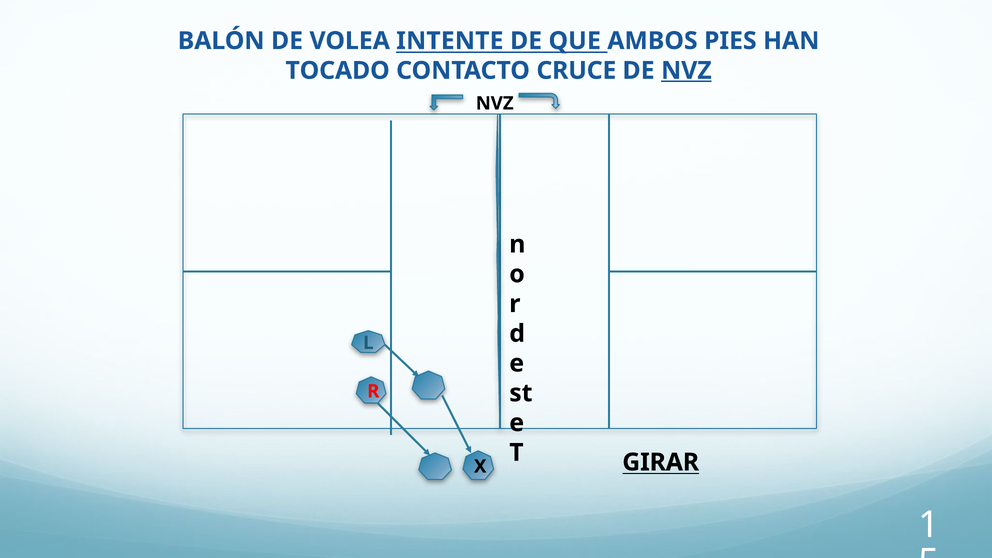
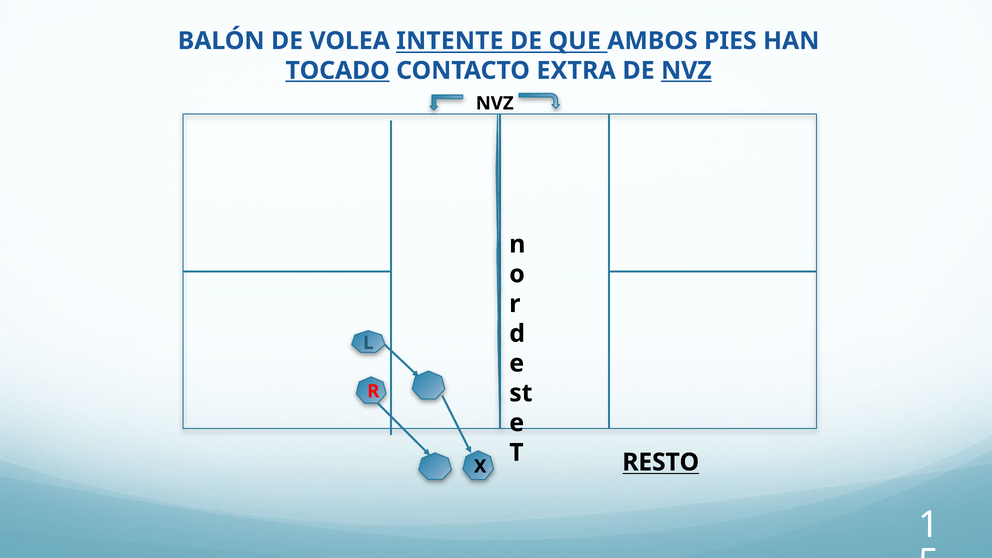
TOCADO underline: none -> present (338, 71)
CRUCE: CRUCE -> EXTRA (576, 71)
GIRAR: GIRAR -> RESTO (661, 462)
